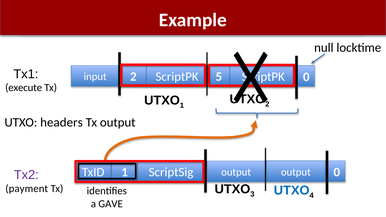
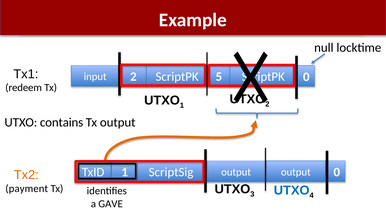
execute: execute -> redeem (24, 88)
headers: headers -> contains (62, 122)
Tx2 colour: purple -> orange (26, 175)
